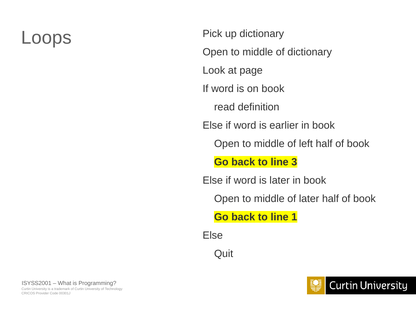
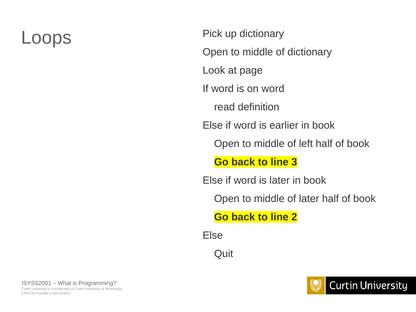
on book: book -> word (273, 89)
1: 1 -> 2 (294, 217)
